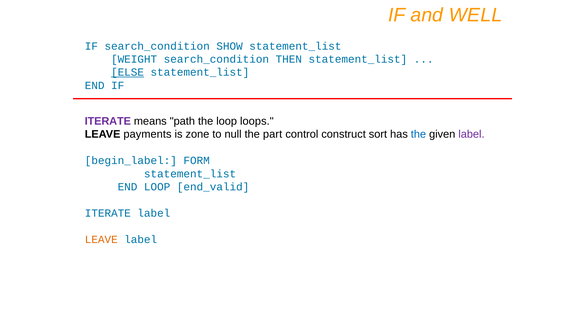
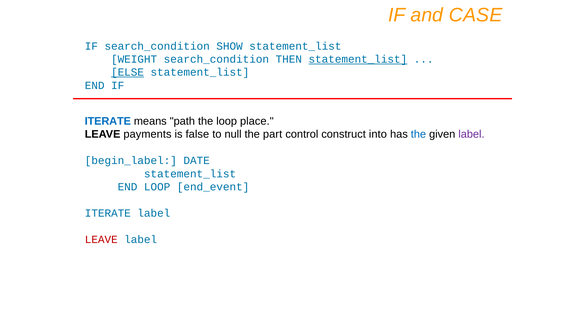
WELL: WELL -> CASE (476, 15)
statement_list underline: none -> present (358, 59)
ITERATE colour: purple -> blue (108, 121)
loops: loops -> place (257, 121)
zone: zone -> false (197, 134)
sort: sort -> into (378, 134)
FORM: FORM -> DATE (197, 161)
end_valid: end_valid -> end_event (213, 187)
LEAVE colour: orange -> red (101, 240)
